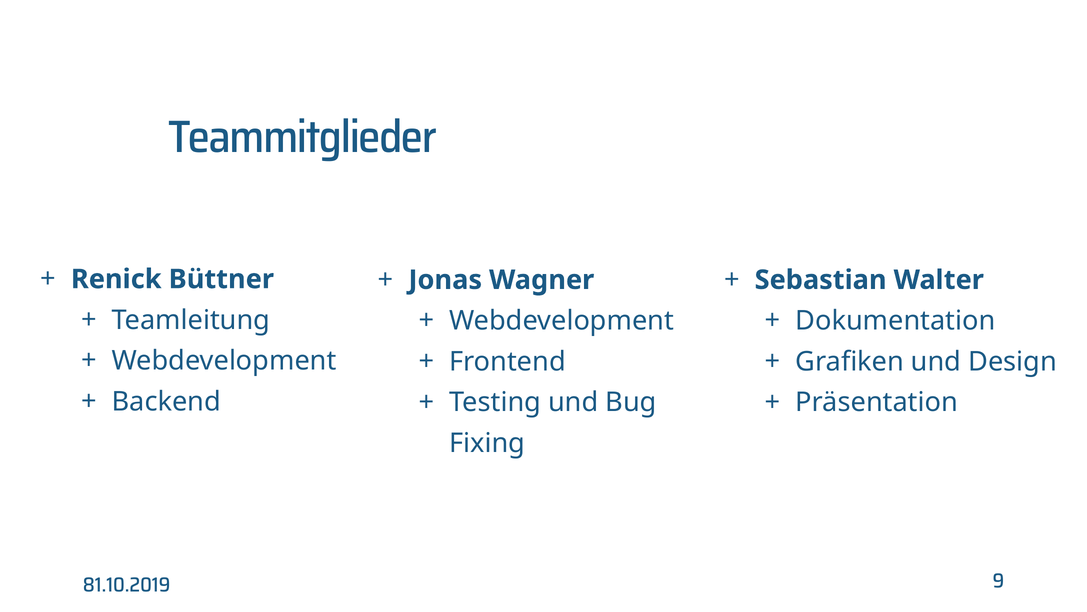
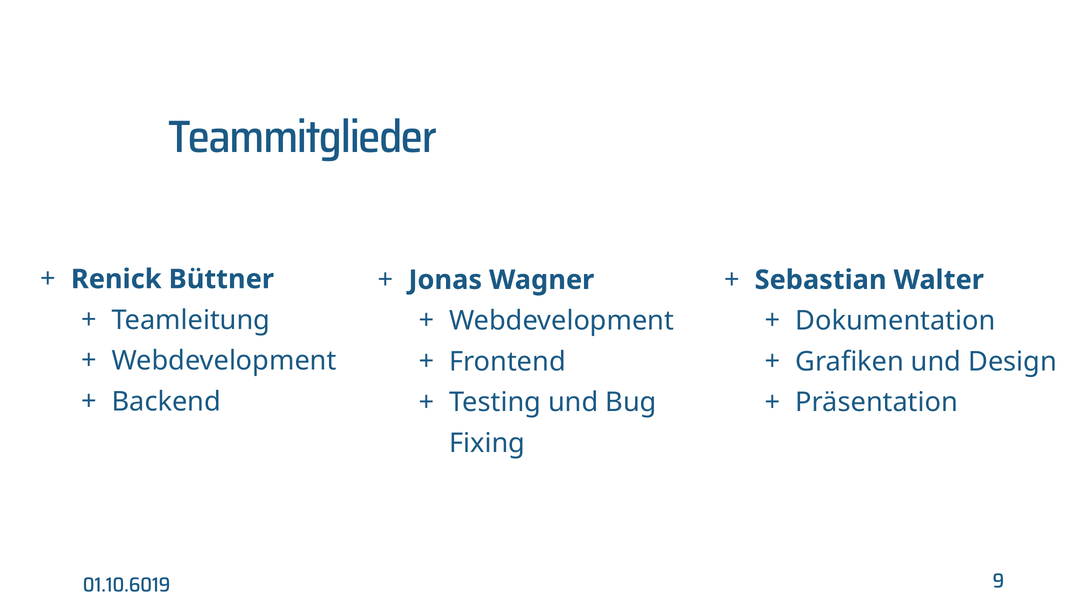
81.10.2019: 81.10.2019 -> 01.10.6019 (127, 584)
